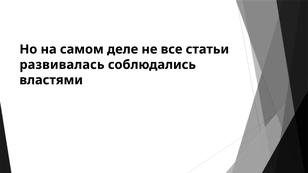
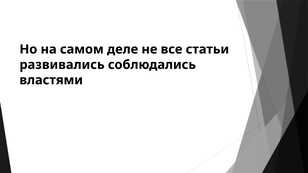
развивалась: развивалась -> развивались (62, 65)
